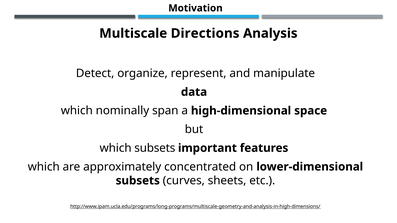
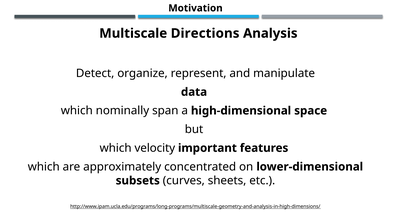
which subsets: subsets -> velocity (155, 148)
